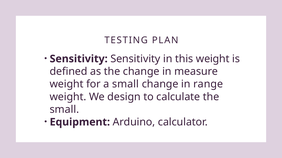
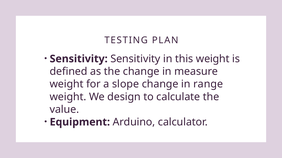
a small: small -> slope (126, 84)
small: small -> value (64, 110)
